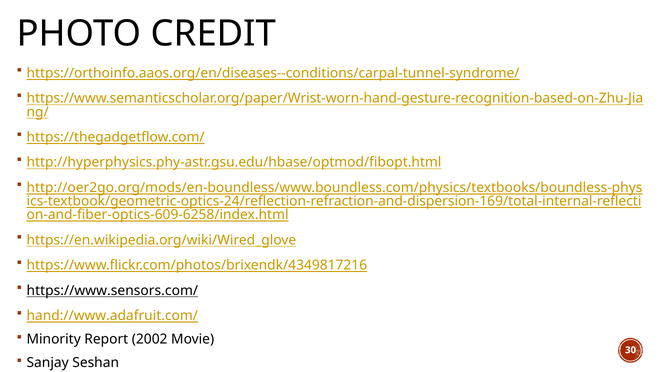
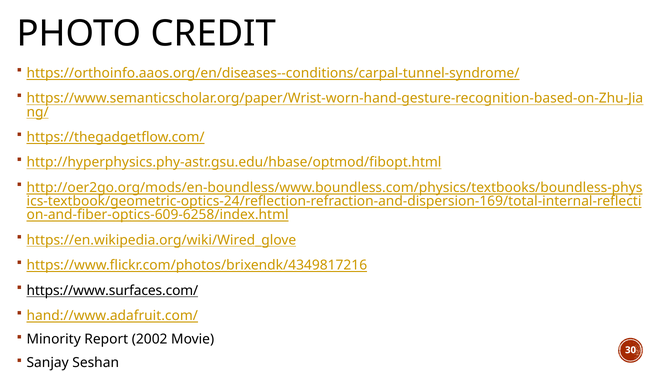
https://www.sensors.com/: https://www.sensors.com/ -> https://www.surfaces.com/ (112, 290)
